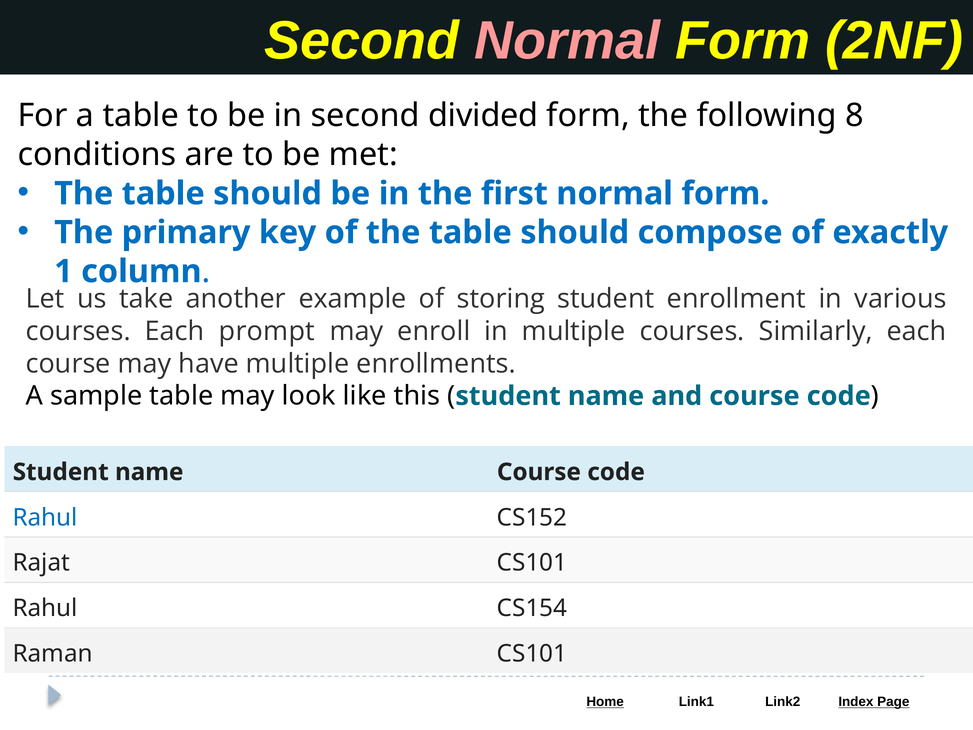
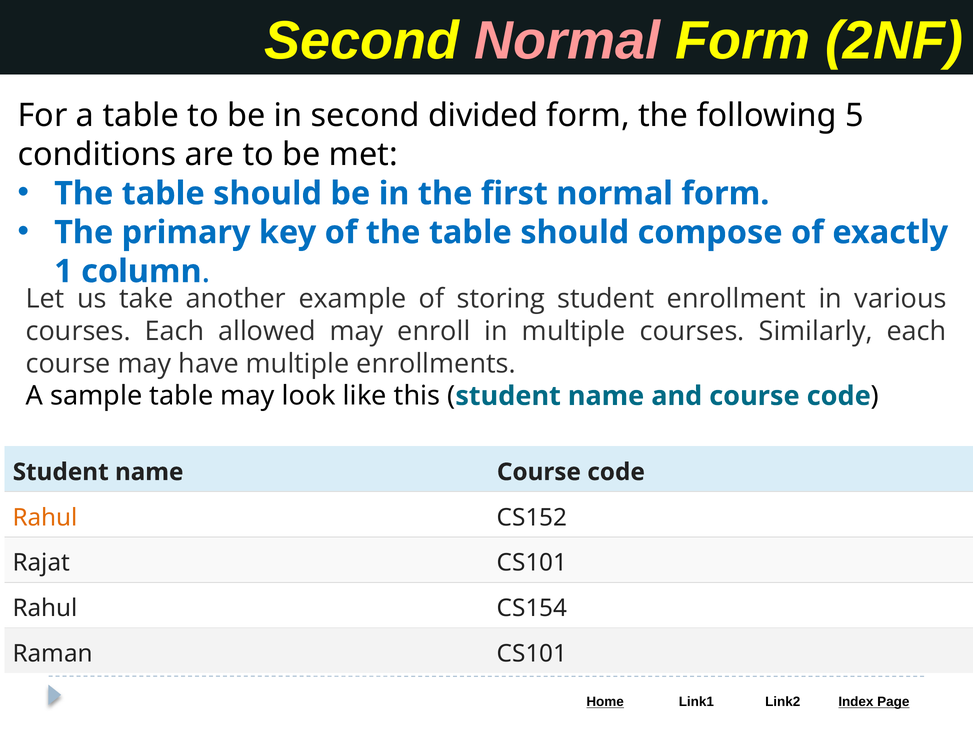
8: 8 -> 5 (855, 116)
prompt: prompt -> allowed (267, 331)
Rahul colour: blue -> orange (45, 517)
